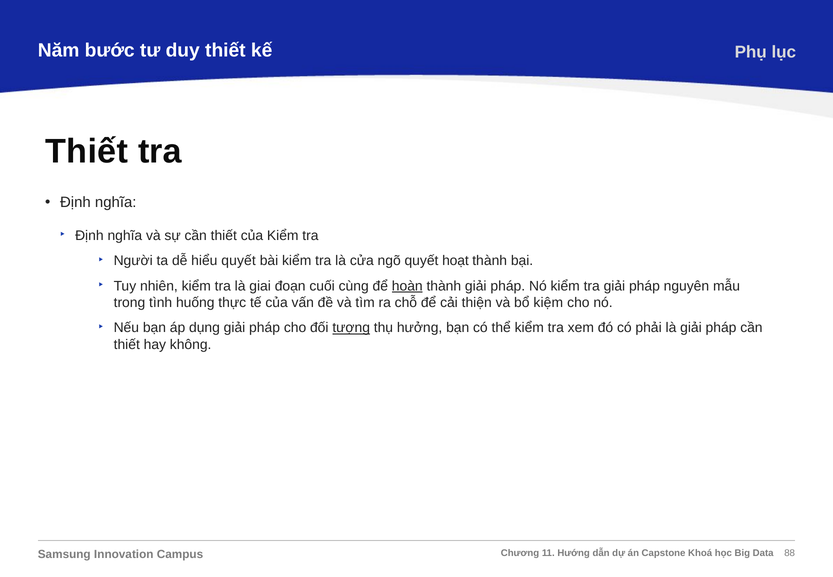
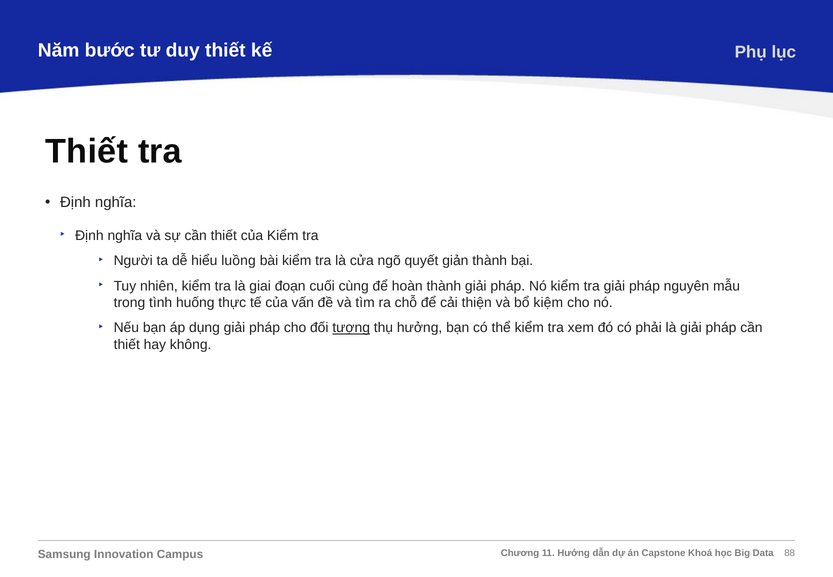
hiểu quyết: quyết -> luồng (239, 261)
hoạt: hoạt -> giản (455, 261)
hoàn underline: present -> none (407, 286)
